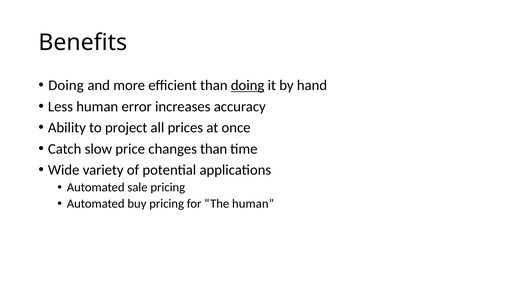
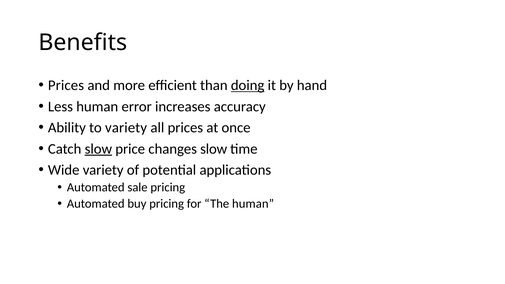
Doing: Doing -> Prices (66, 85)
to project: project -> variety (126, 128)
slow underline: none -> present (98, 149)
changes than: than -> slow (214, 149)
